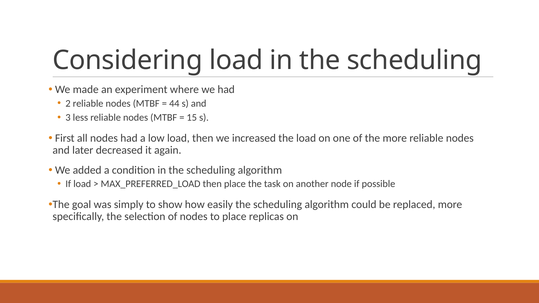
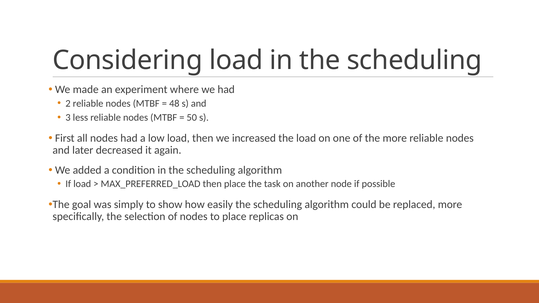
44: 44 -> 48 (174, 103)
15: 15 -> 50 (192, 118)
